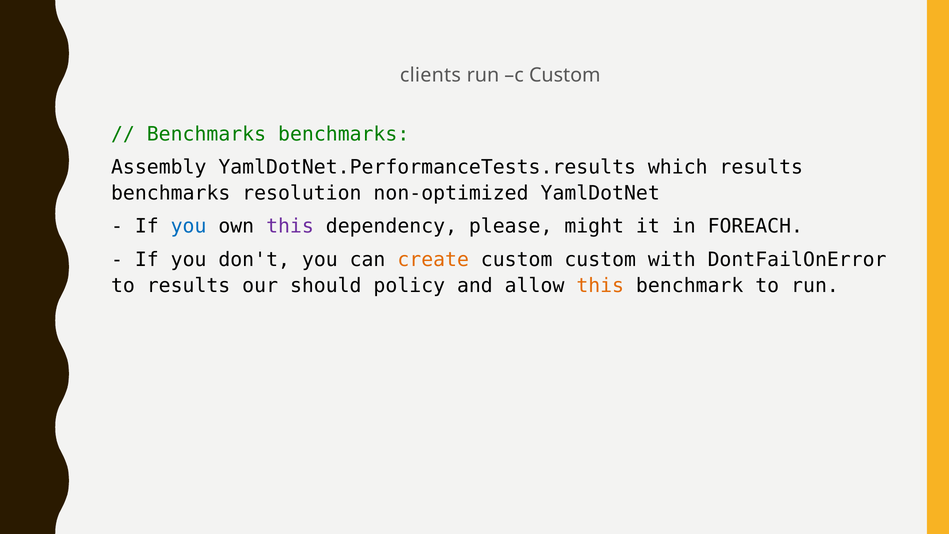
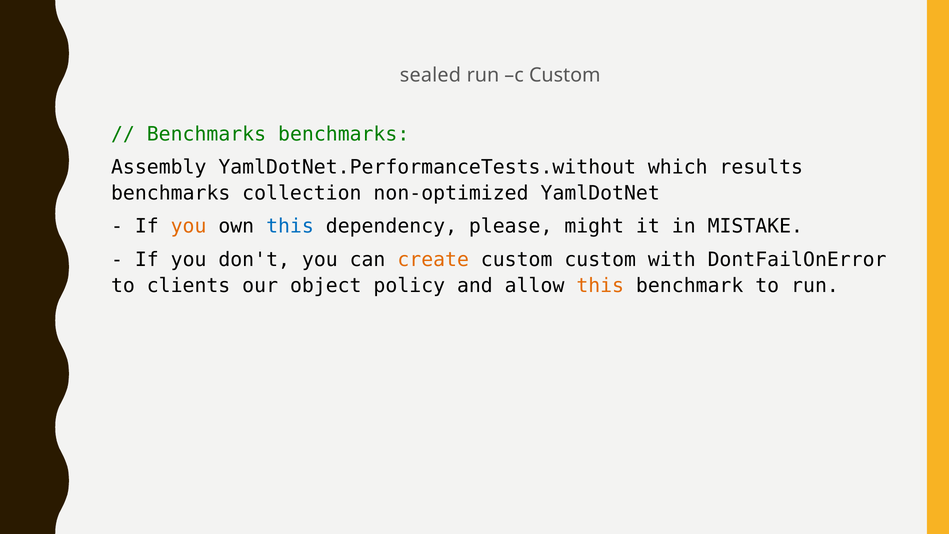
clients: clients -> sealed (430, 75)
YamlDotNet.PerformanceTests.results: YamlDotNet.PerformanceTests.results -> YamlDotNet.PerformanceTests.without (427, 167)
resolution: resolution -> collection (302, 193)
you colour: blue -> orange (189, 226)
this colour: purple -> blue (290, 226)
FOREACH: FOREACH -> MISTAKE (755, 226)
to results: results -> clients (189, 286)
should: should -> object (326, 286)
